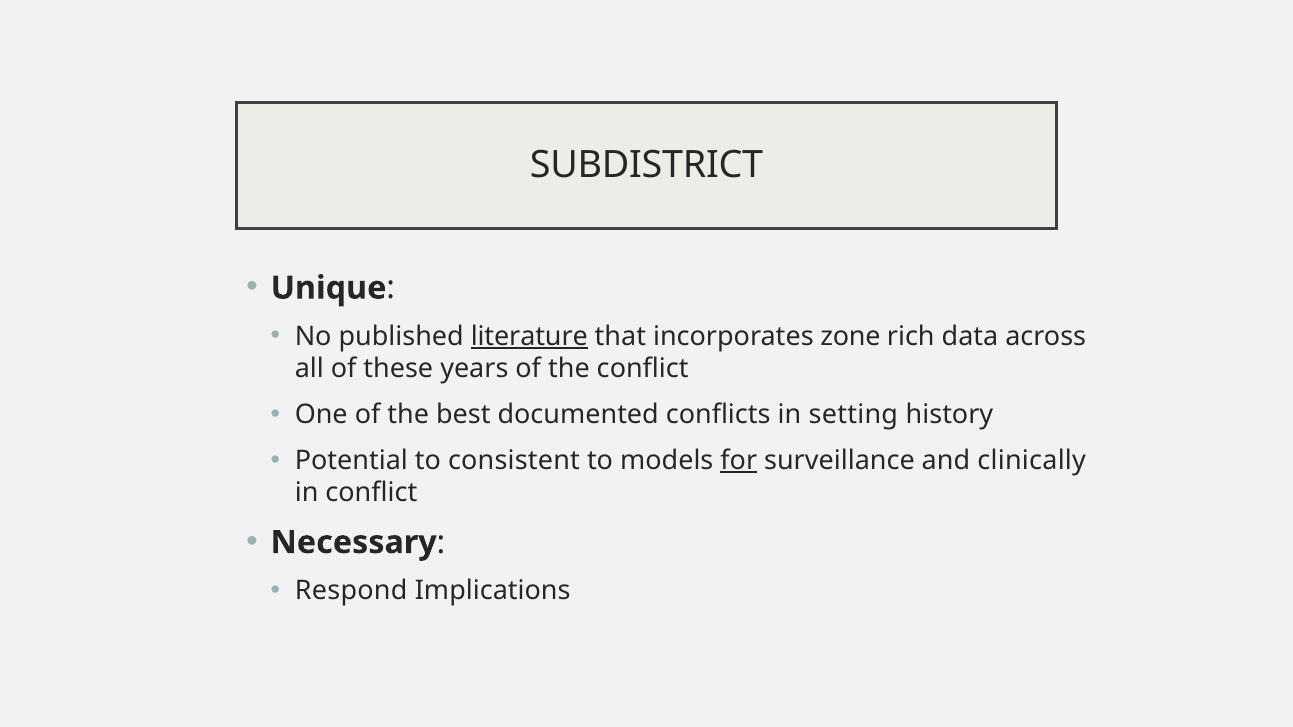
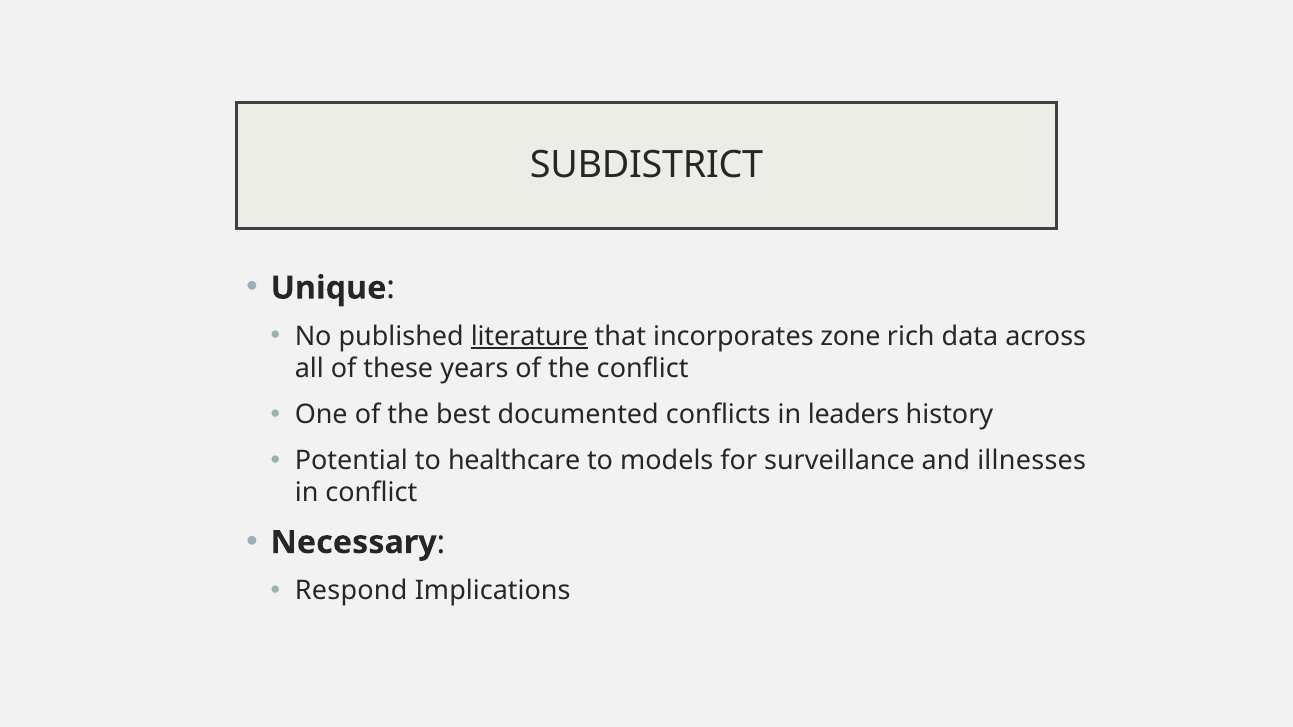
setting: setting -> leaders (854, 415)
consistent: consistent -> healthcare (514, 461)
for underline: present -> none (739, 461)
clinically: clinically -> illnesses (1032, 461)
